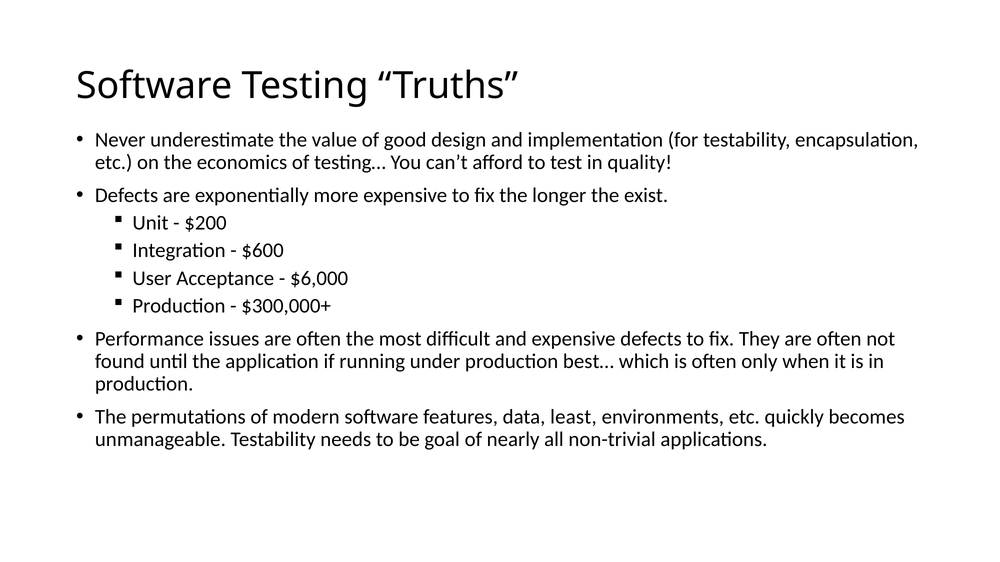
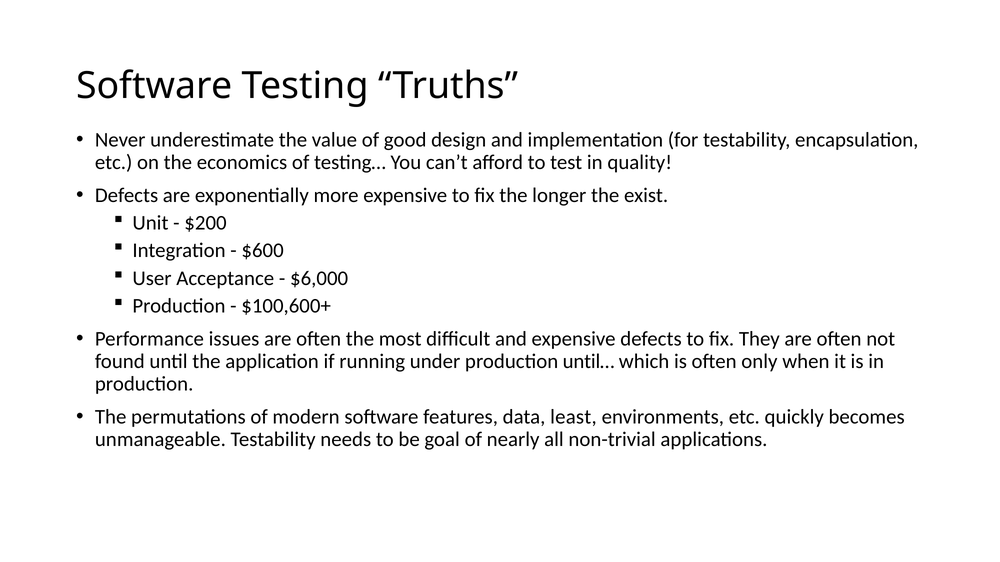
$300,000+: $300,000+ -> $100,600+ (286, 306)
best…: best… -> until… (589, 362)
